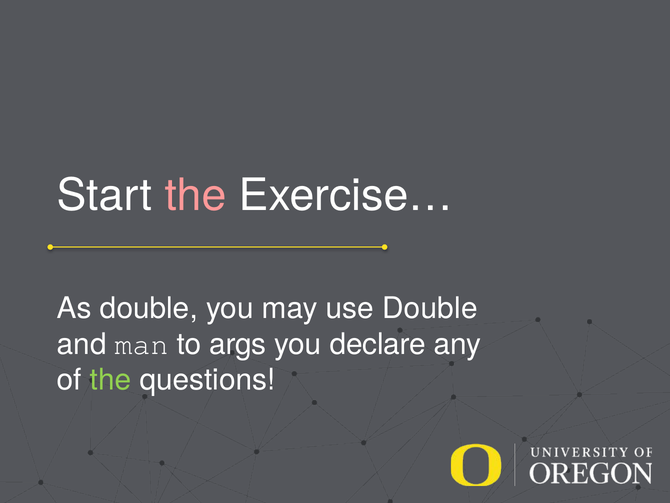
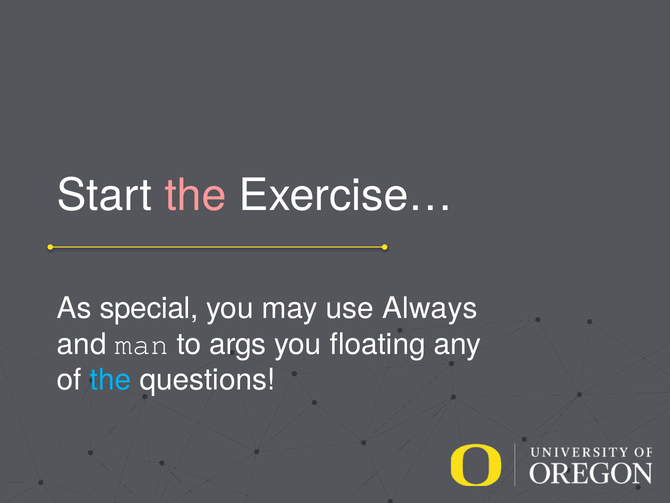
As double: double -> special (149, 308)
use Double: Double -> Always (430, 308)
declare: declare -> floating (378, 344)
the colour: light green -> light blue (111, 380)
